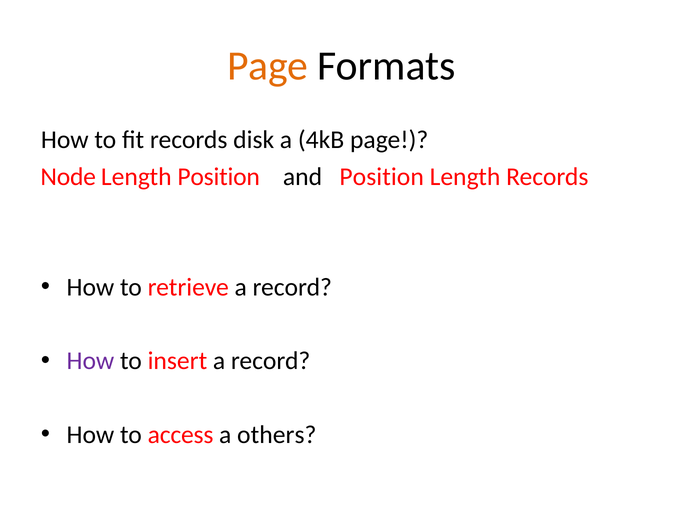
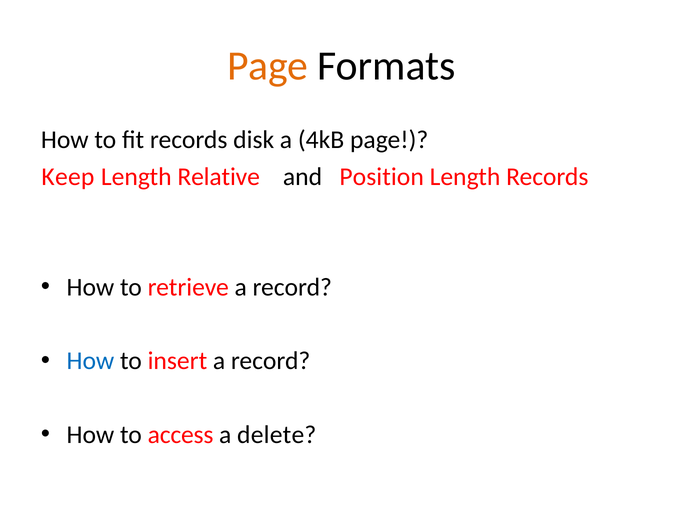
Node: Node -> Keep (68, 177)
Length Position: Position -> Relative (219, 177)
How colour: purple -> blue (90, 361)
others: others -> delete (277, 435)
